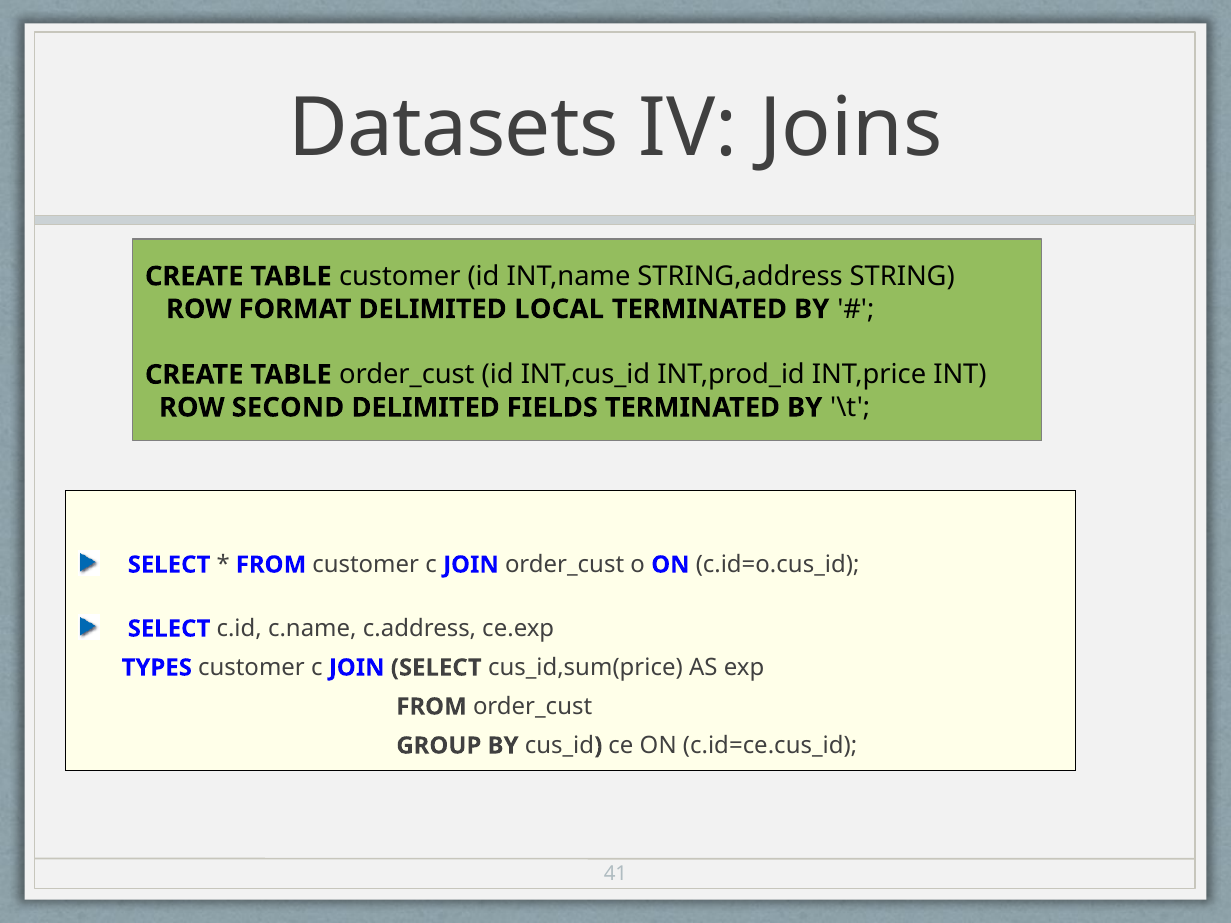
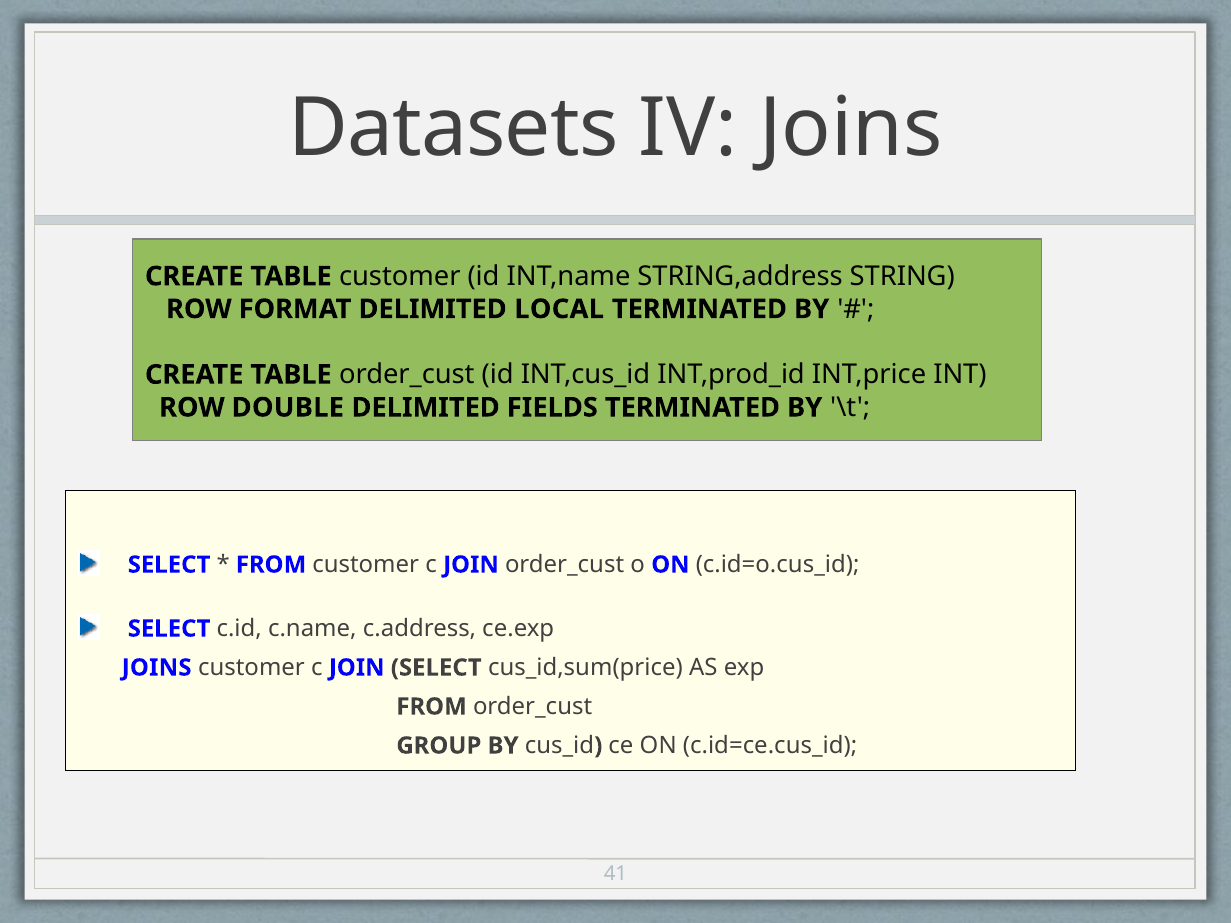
SECOND: SECOND -> DOUBLE (288, 408)
TYPES: TYPES -> JOINS (157, 668)
